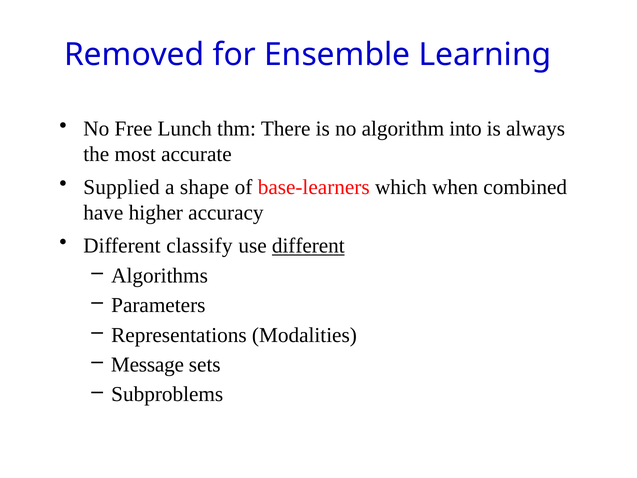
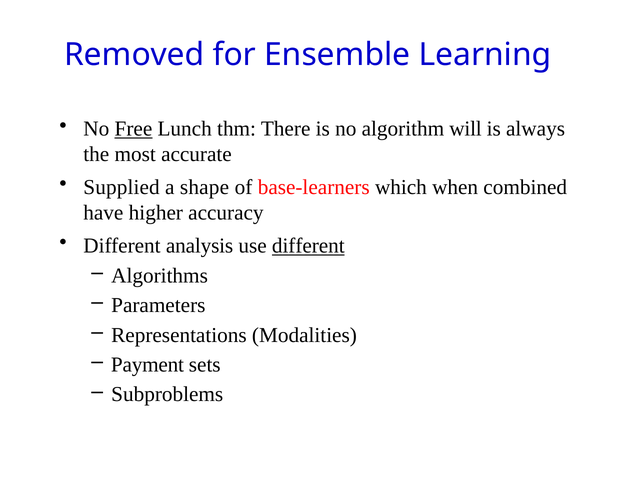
Free underline: none -> present (133, 129)
into: into -> will (466, 129)
classify: classify -> analysis (200, 246)
Message: Message -> Payment (147, 365)
